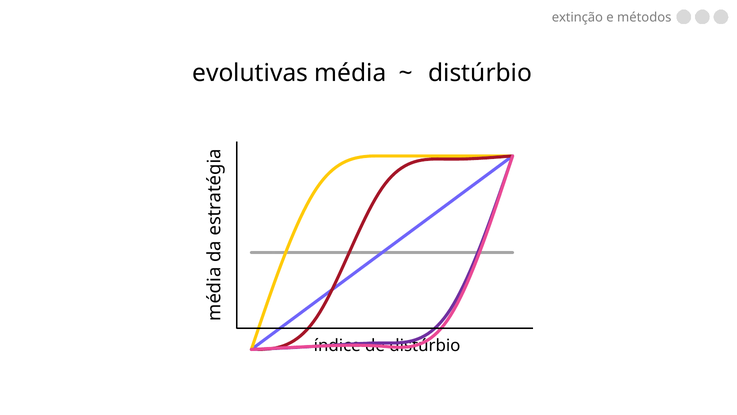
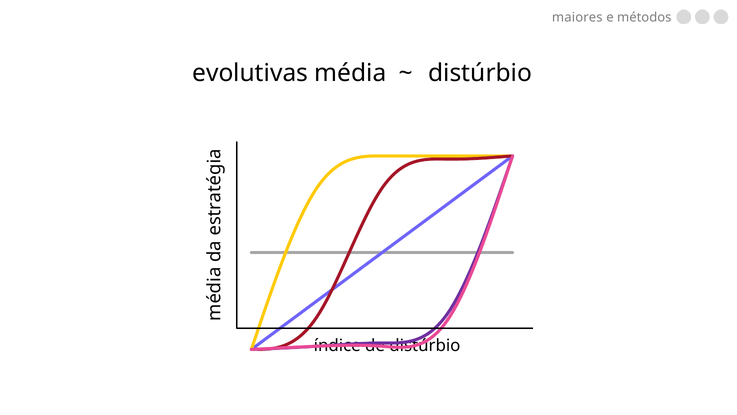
extinção: extinção -> maiores (577, 17)
